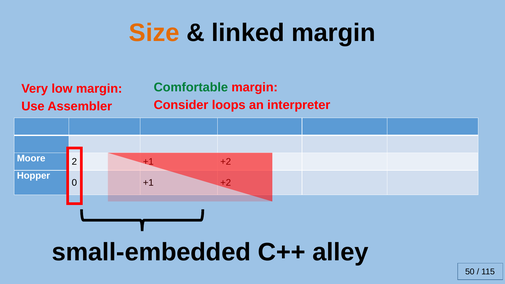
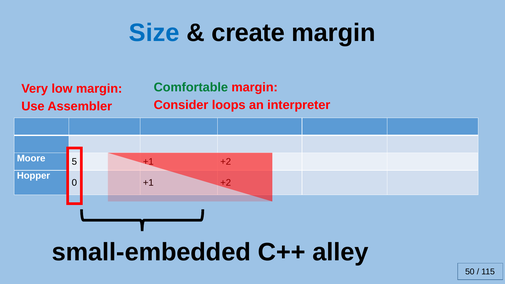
Size colour: orange -> blue (154, 33)
linked: linked -> create (248, 33)
2: 2 -> 5 (74, 162)
